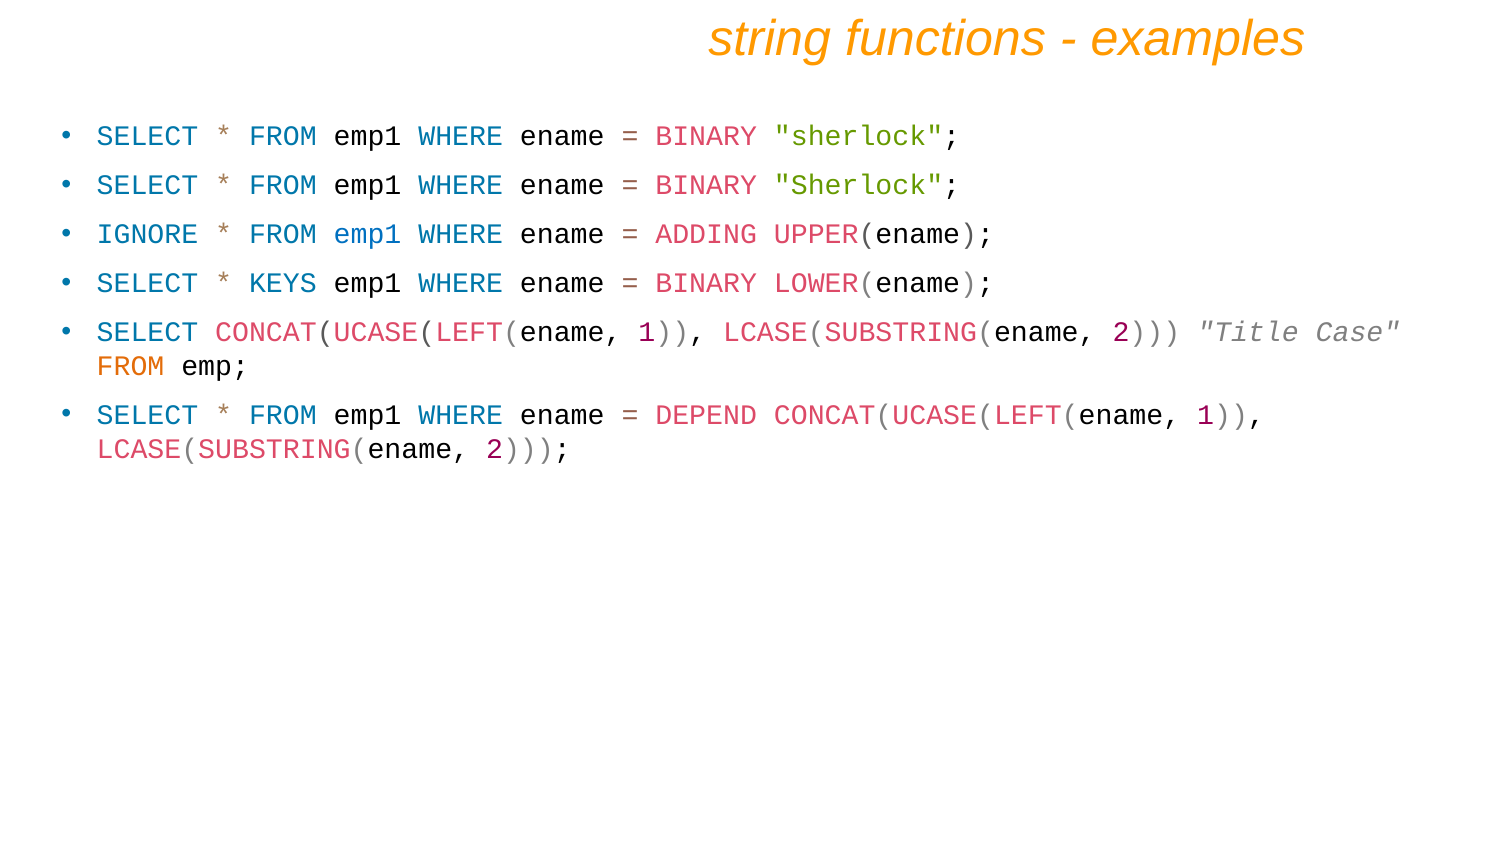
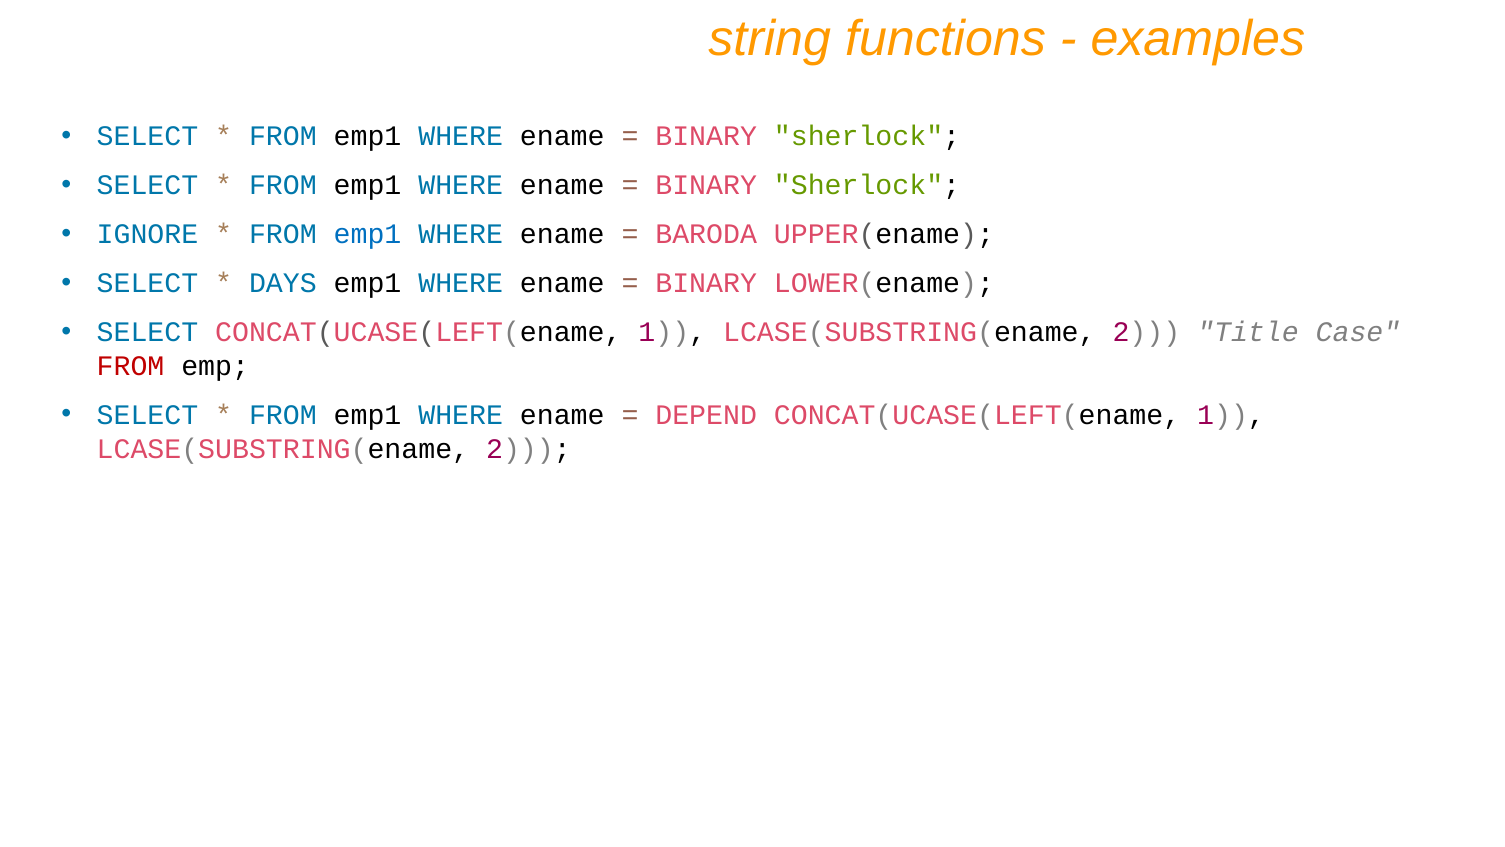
ADDING: ADDING -> BARODA (706, 234)
KEYS: KEYS -> DAYS (283, 283)
FROM colour: orange -> red (131, 366)
